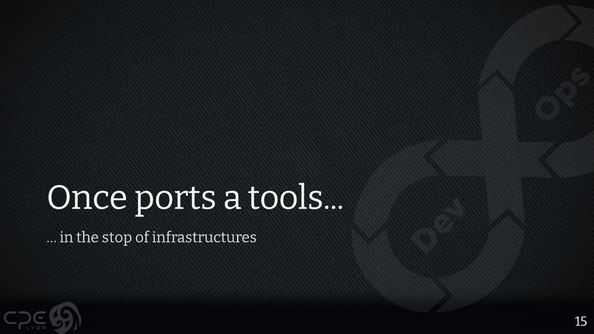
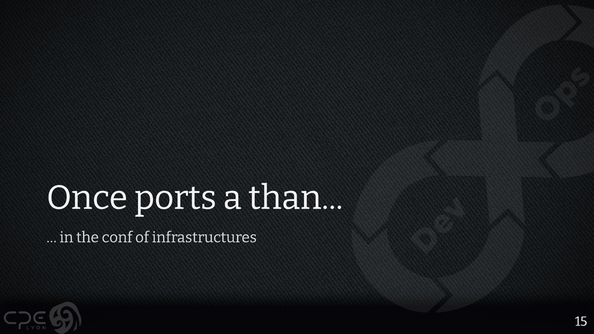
tools: tools -> than (296, 198)
stop: stop -> conf (117, 237)
